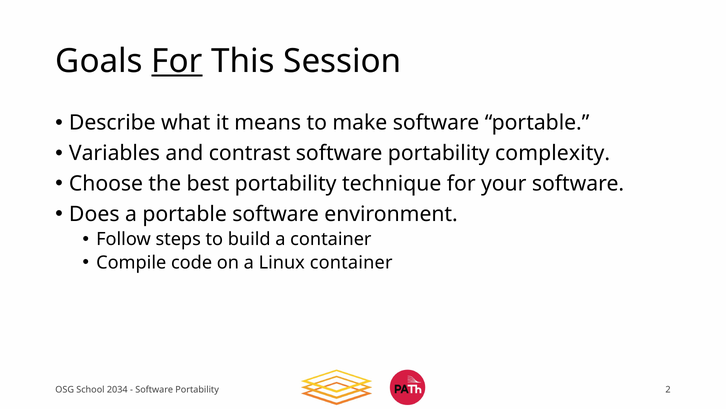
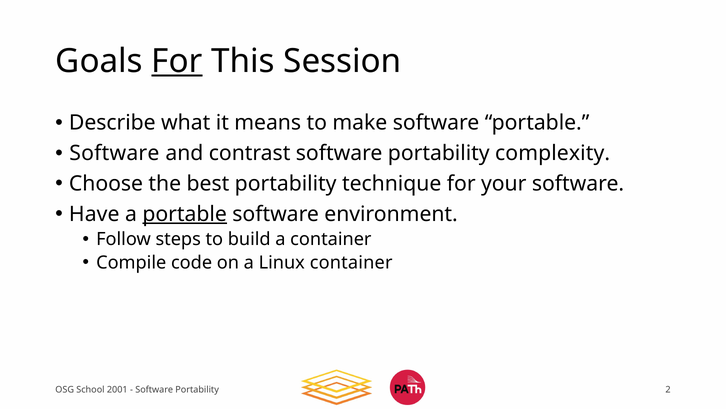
Variables: Variables -> Software (114, 153)
Does: Does -> Have (94, 214)
portable underline: none -> present (185, 214)
2034: 2034 -> 2001 (117, 389)
